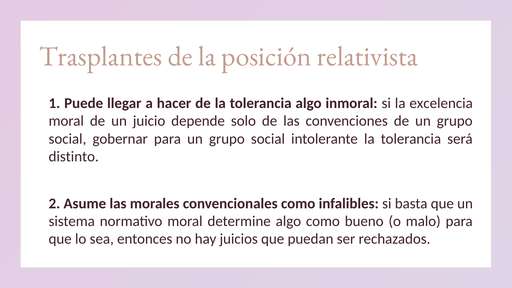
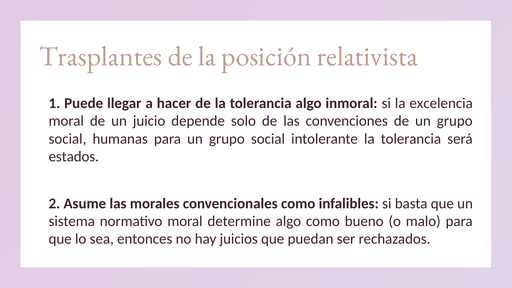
gobernar: gobernar -> humanas (120, 139)
distinto: distinto -> estados (74, 156)
